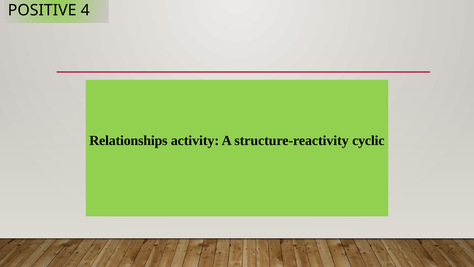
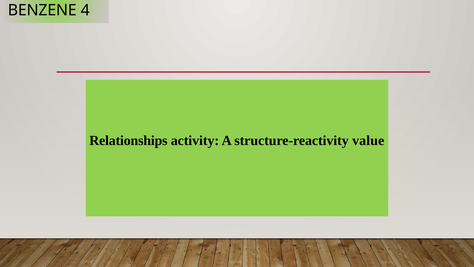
POSITIVE: POSITIVE -> BENZENE (42, 10)
cyclic: cyclic -> value (368, 141)
